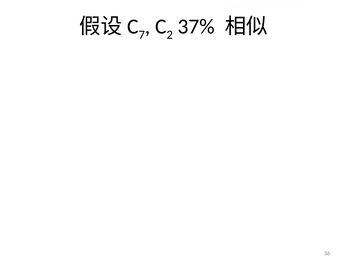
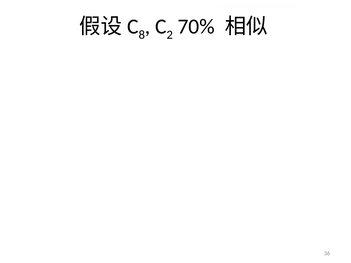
7: 7 -> 8 (142, 35)
37%: 37% -> 70% (196, 26)
